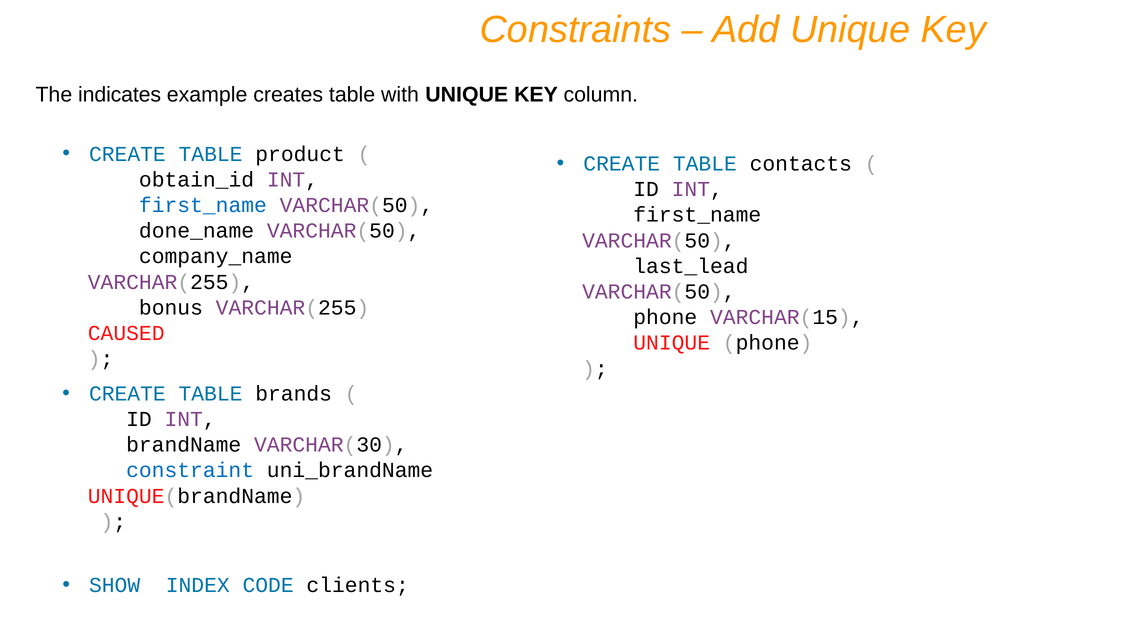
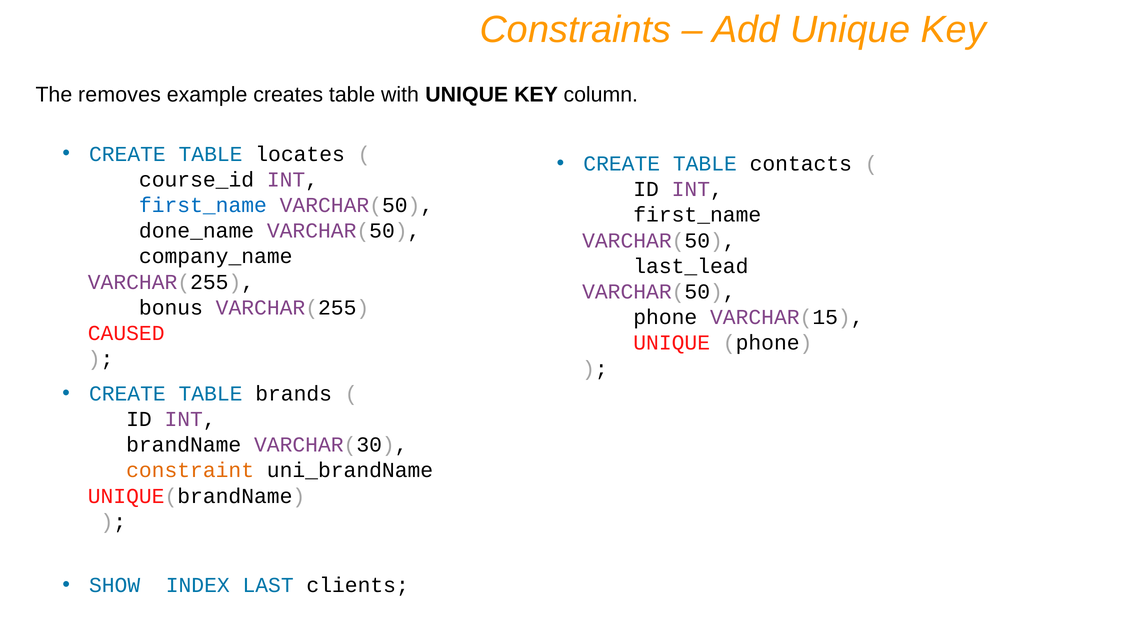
indicates: indicates -> removes (119, 95)
product: product -> locates (300, 154)
obtain_id: obtain_id -> course_id (197, 179)
constraint colour: blue -> orange (190, 470)
CODE: CODE -> LAST (268, 585)
